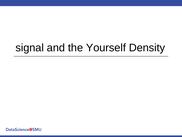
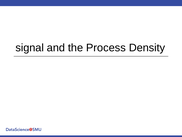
Yourself: Yourself -> Process (106, 48)
